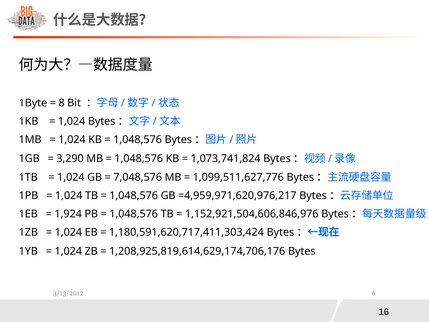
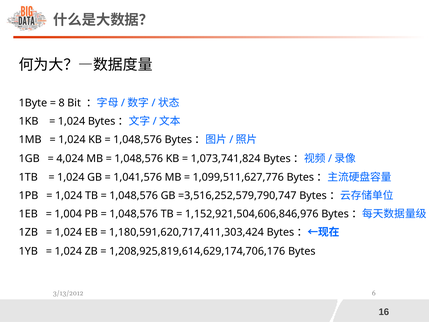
3,290: 3,290 -> 4,024 (70, 158)
7,048,576: 7,048,576 -> 1,041,576 (138, 177)
=4,959,971,620,976,217: =4,959,971,620,976,217 -> =3,516,252,579,790,747 (237, 196)
1,924: 1,924 -> 1,004 (68, 214)
